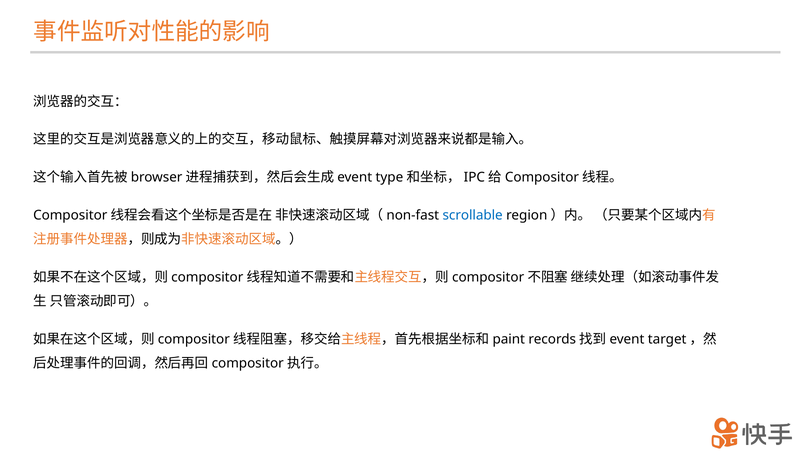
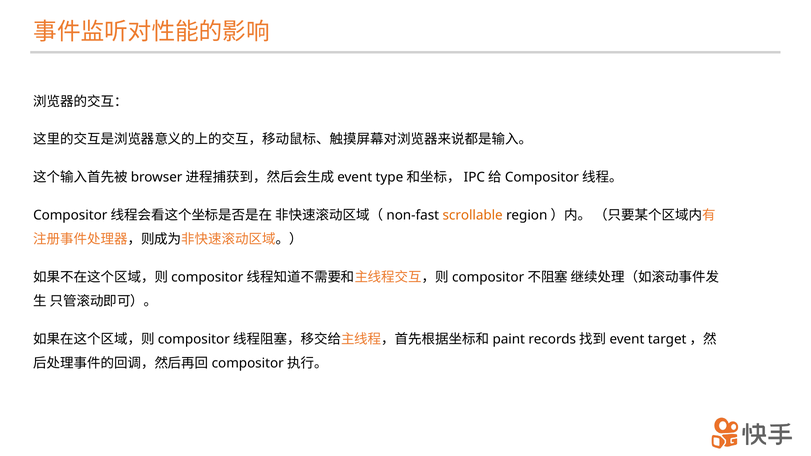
scrollable colour: blue -> orange (473, 215)
